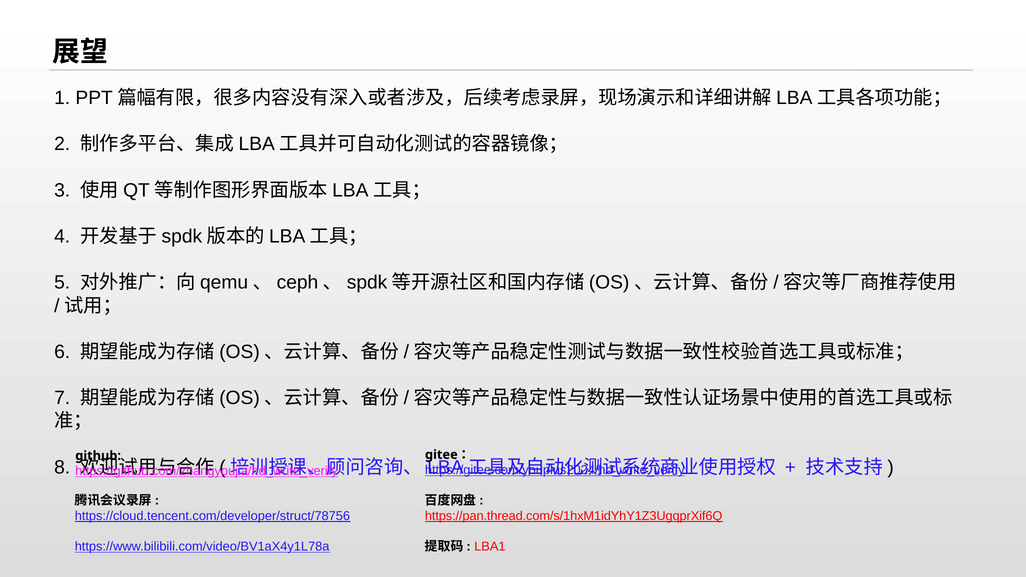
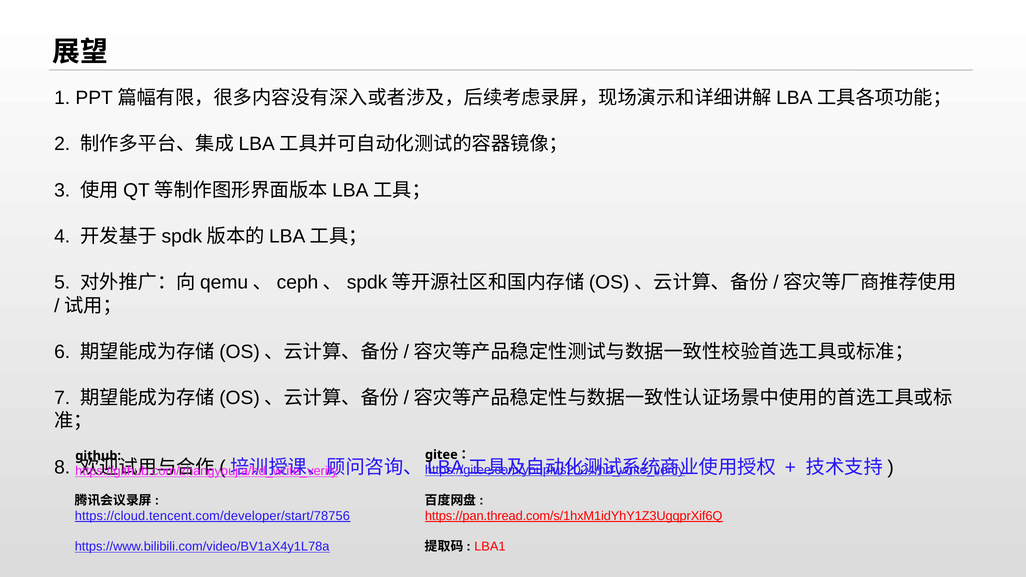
https://cloud.tencent.com/developer/struct/78756: https://cloud.tencent.com/developer/struct/78756 -> https://cloud.tencent.com/developer/start/78756 (212, 516)
